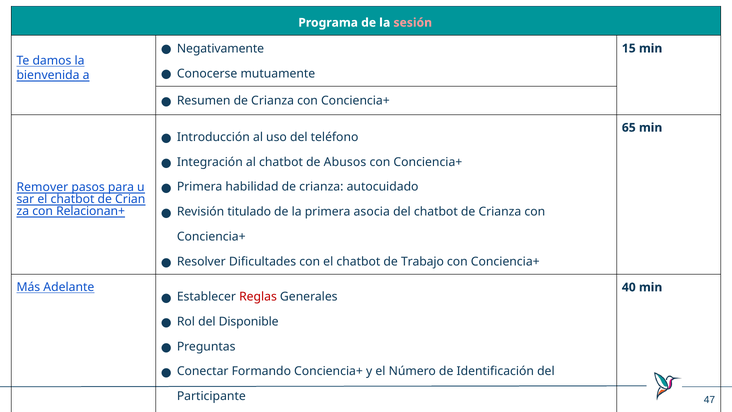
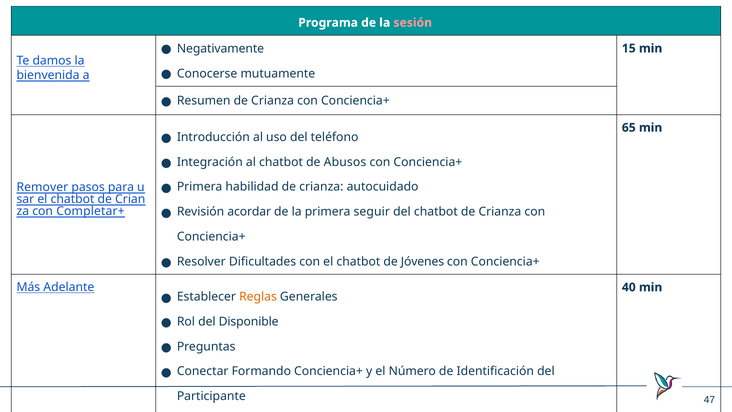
titulado: titulado -> acordar (249, 212)
asocia: asocia -> seguir (372, 212)
Relacionan+: Relacionan+ -> Completar+ (90, 211)
Trabajo: Trabajo -> Jóvenes (422, 261)
Reglas colour: red -> orange (258, 297)
